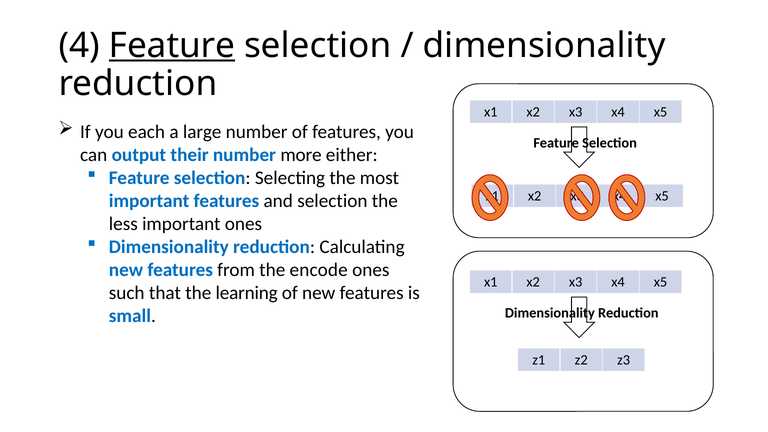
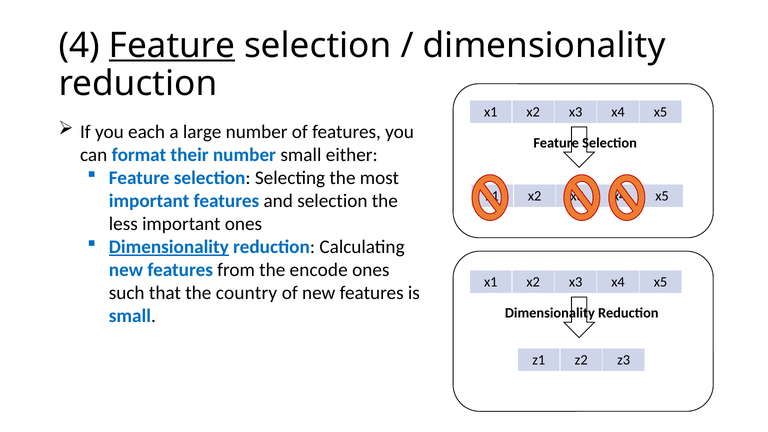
output: output -> format (139, 155)
number more: more -> small (301, 155)
Dimensionality underline: none -> present (169, 247)
learning: learning -> country (246, 293)
